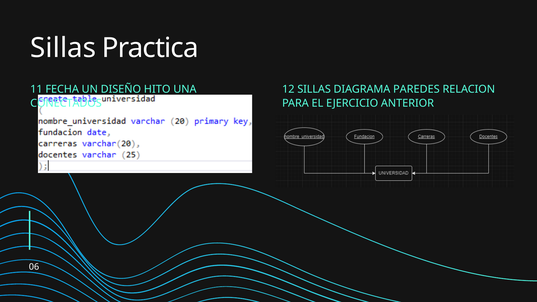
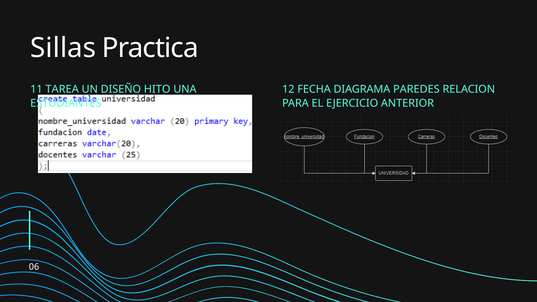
FECHA: FECHA -> TAREA (62, 89)
12 SILLAS: SILLAS -> FECHA (314, 89)
CONECTADOS: CONECTADOS -> ESTUDIANTES (66, 103)
